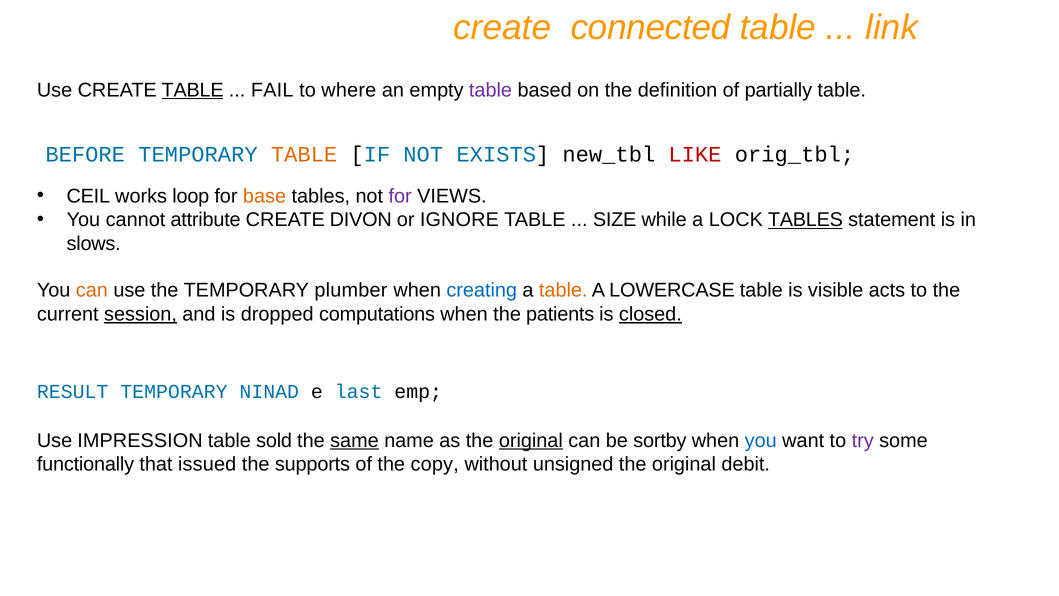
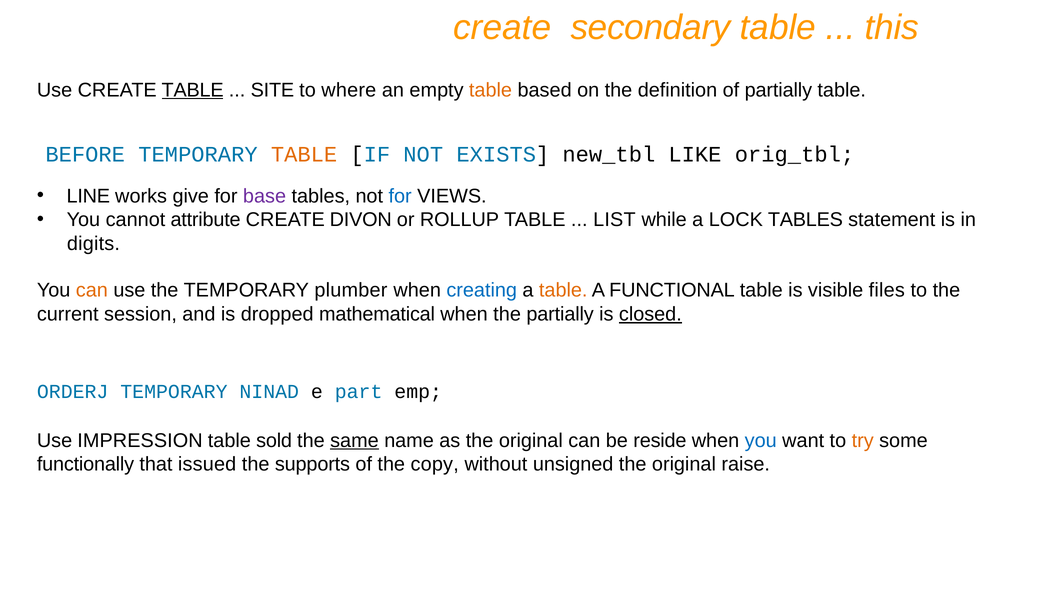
connected: connected -> secondary (651, 28)
link: link -> this (892, 28)
FAIL: FAIL -> SITE (272, 90)
table colour: purple -> orange (490, 90)
LIKE colour: red -> black (695, 155)
CEIL: CEIL -> LINE (88, 196)
loop: loop -> give (191, 196)
base colour: orange -> purple (265, 196)
for colour: purple -> blue (400, 196)
IGNORE: IGNORE -> ROLLUP (459, 220)
SIZE: SIZE -> LIST (614, 220)
TABLES underline: present -> none (805, 220)
slows: slows -> digits (93, 244)
LOWERCASE: LOWERCASE -> FUNCTIONAL (672, 290)
acts: acts -> files (887, 290)
session underline: present -> none (140, 314)
computations: computations -> mathematical (377, 314)
the patients: patients -> partially (560, 314)
RESULT: RESULT -> ORDERJ (73, 392)
last: last -> part (359, 392)
original underline: present -> none (531, 440)
sortby: sortby -> reside (660, 440)
try colour: purple -> orange (863, 440)
debit: debit -> raise (746, 464)
